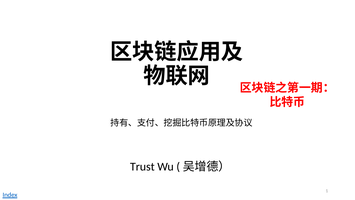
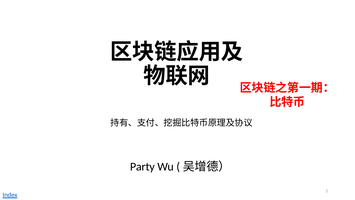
Trust: Trust -> Party (142, 167)
